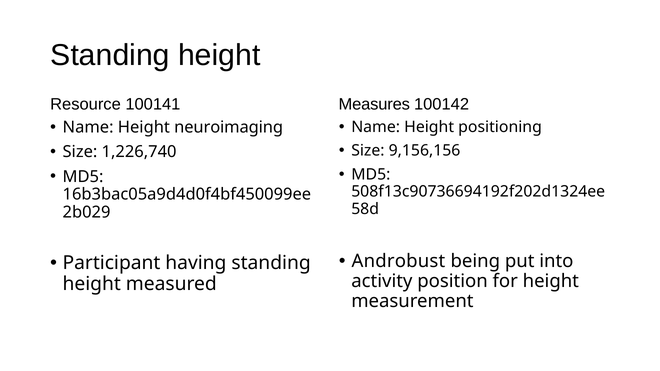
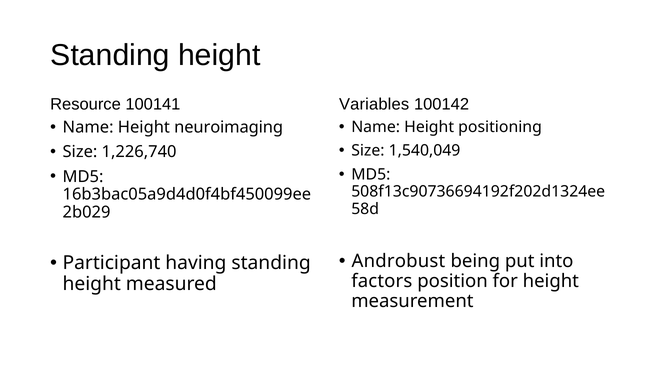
Measures: Measures -> Variables (374, 105)
9,156,156: 9,156,156 -> 1,540,049 (425, 151)
activity: activity -> factors (382, 281)
